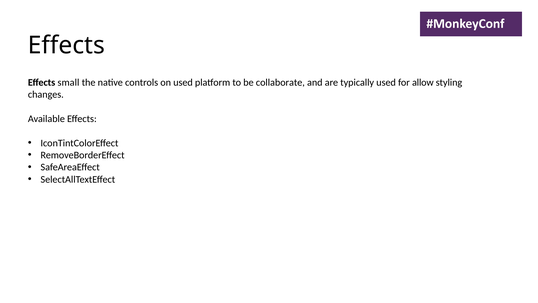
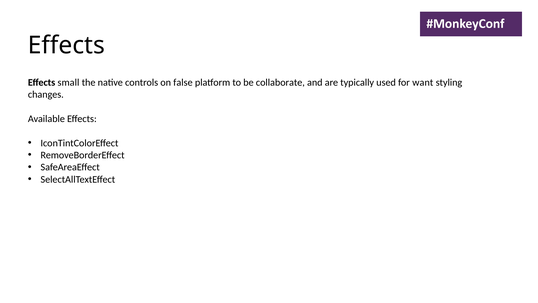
on used: used -> false (183, 82)
allow: allow -> want (423, 82)
